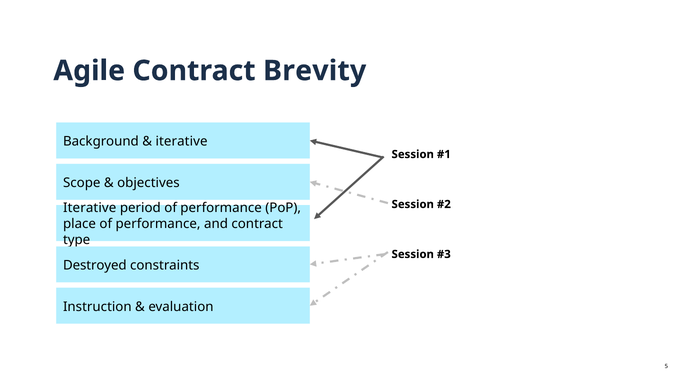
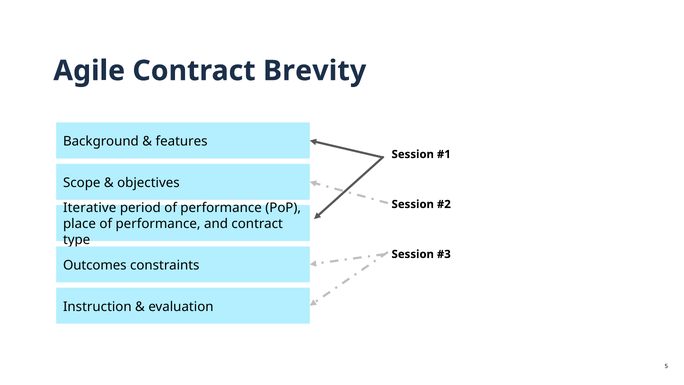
iterative: iterative -> features (182, 141)
Destroyed: Destroyed -> Outcomes (95, 265)
